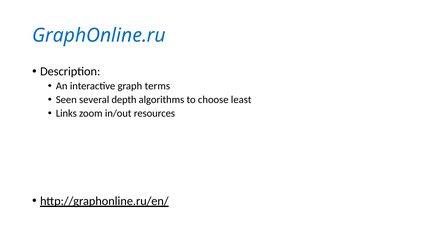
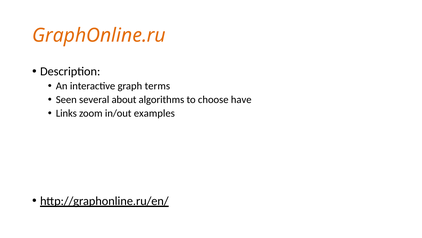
GraphOnline.ru colour: blue -> orange (99, 35)
depth: depth -> about (124, 99)
least: least -> have (241, 99)
resources: resources -> examples (154, 113)
